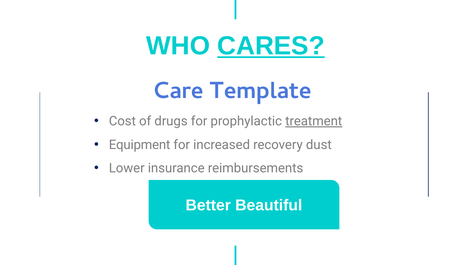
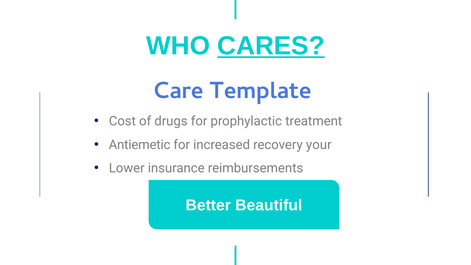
treatment underline: present -> none (314, 121)
Equipment: Equipment -> Antiemetic (140, 145)
dust: dust -> your (319, 145)
